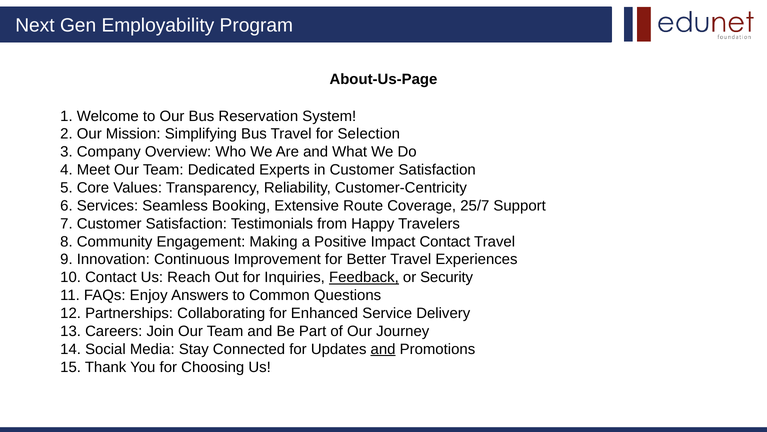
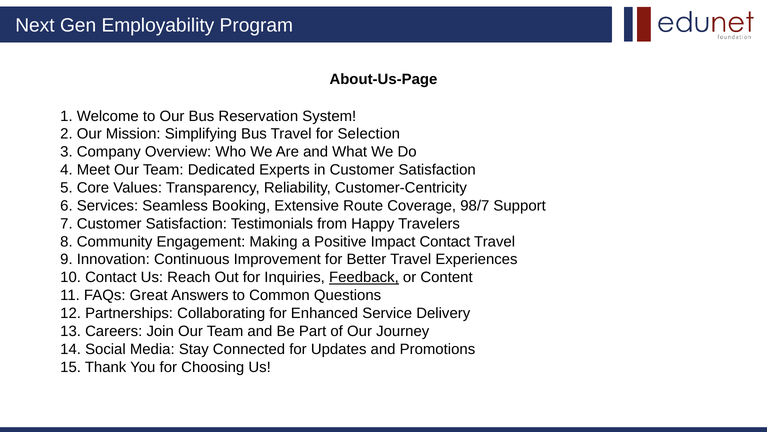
25/7: 25/7 -> 98/7 (475, 205)
Security: Security -> Content (447, 277)
Enjoy: Enjoy -> Great (149, 295)
and underline: present -> none (383, 349)
